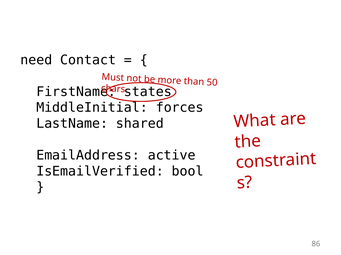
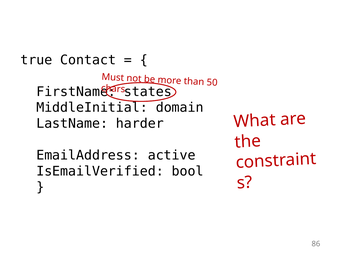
need: need -> true (36, 60)
forces: forces -> domain (180, 108)
shared: shared -> harder (140, 124)
